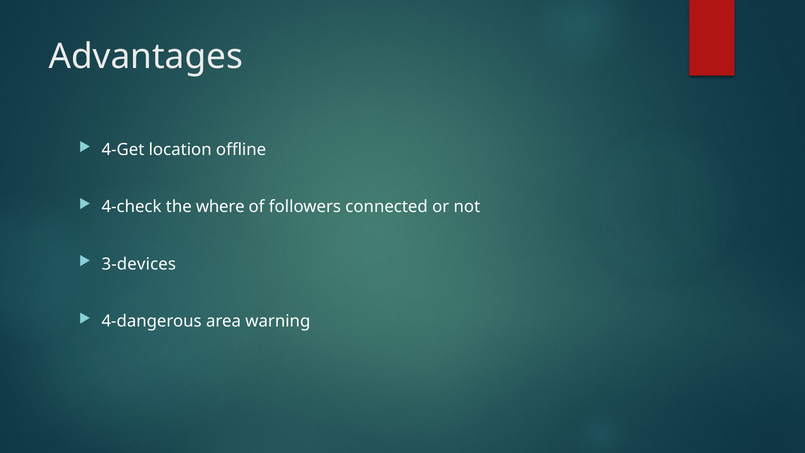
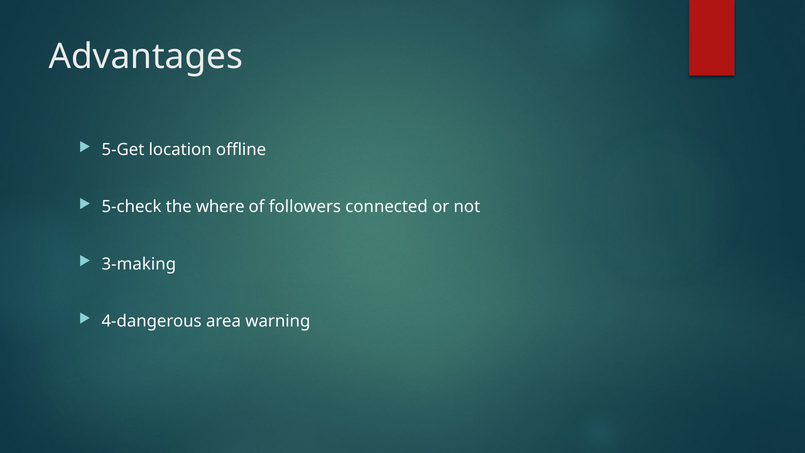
4-Get: 4-Get -> 5-Get (123, 150)
4-check: 4-check -> 5-check (132, 207)
3-devices: 3-devices -> 3-making (139, 264)
